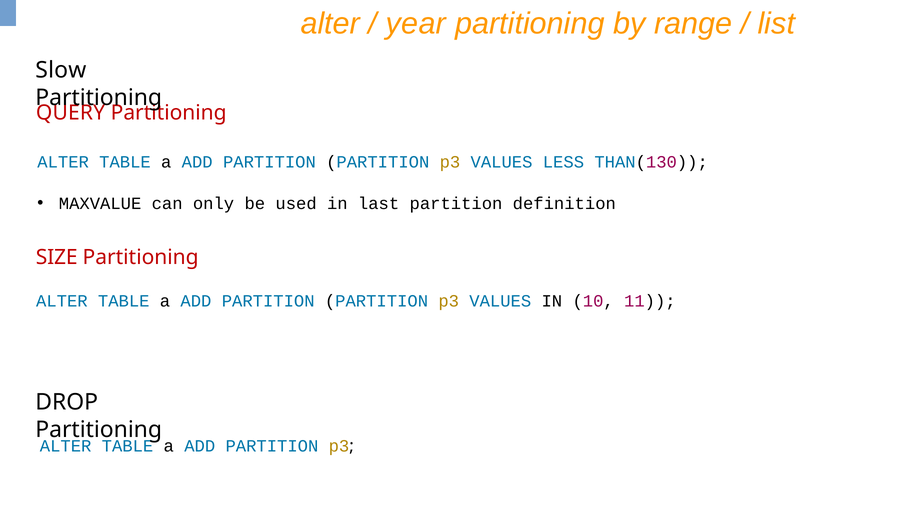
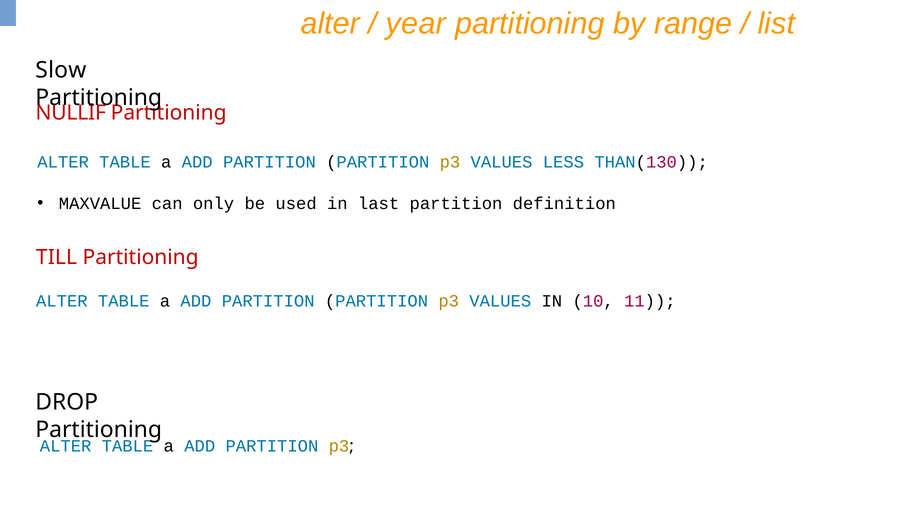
QUERY: QUERY -> NULLIF (71, 113)
SIZE: SIZE -> TILL (57, 257)
